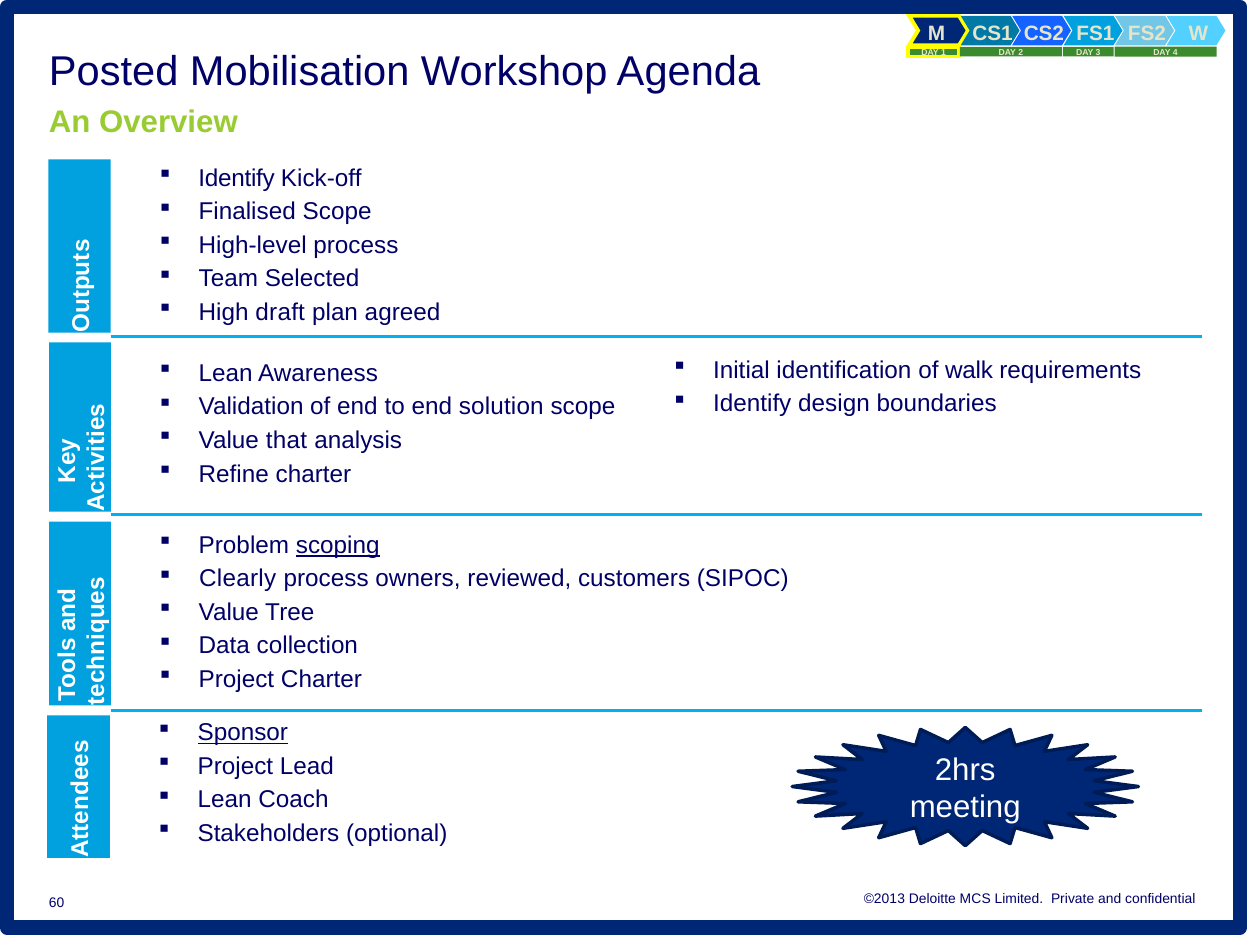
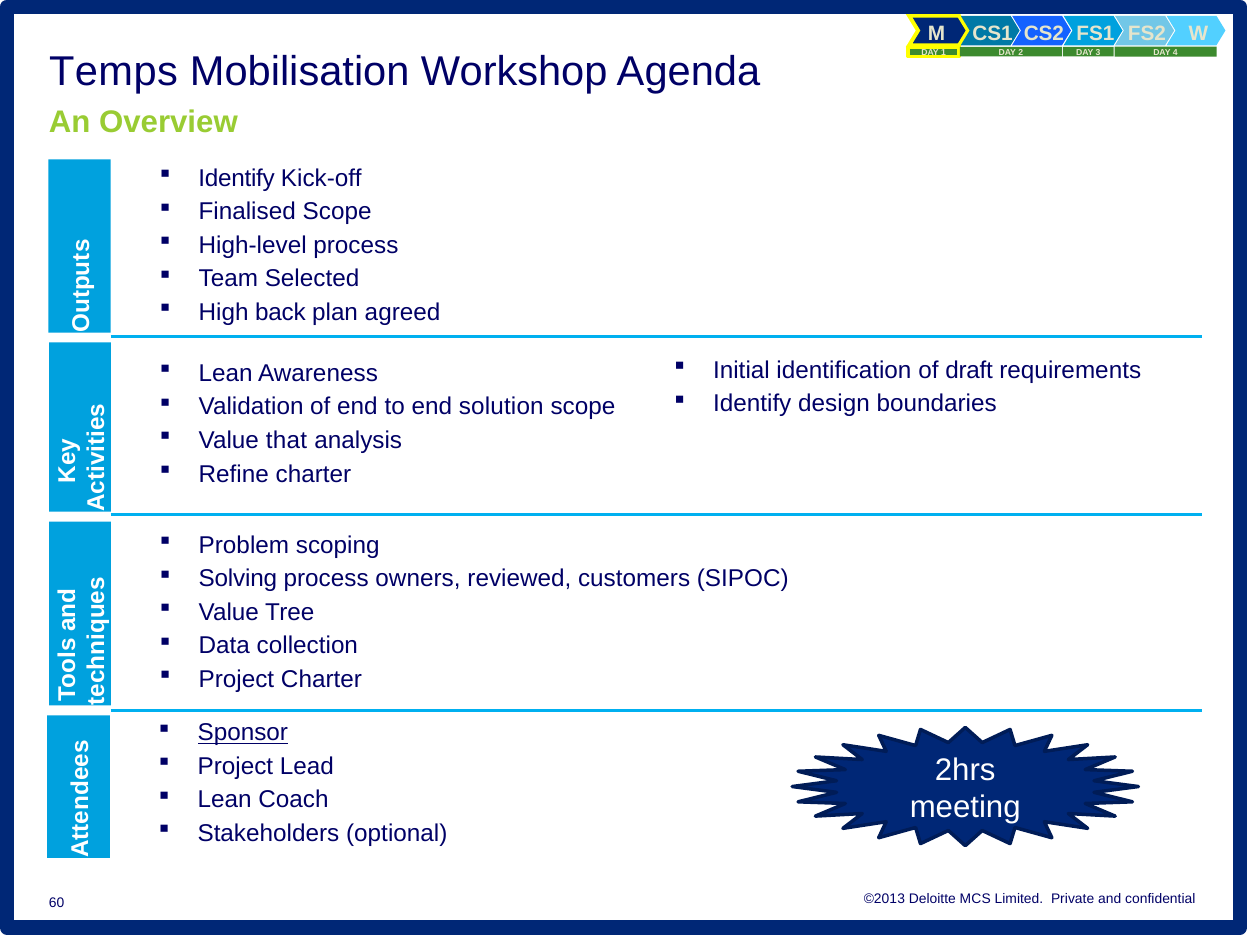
Posted: Posted -> Temps (114, 72)
draft: draft -> back (280, 312)
walk: walk -> draft (969, 370)
scoping underline: present -> none (338, 545)
Clearly: Clearly -> Solving (238, 579)
